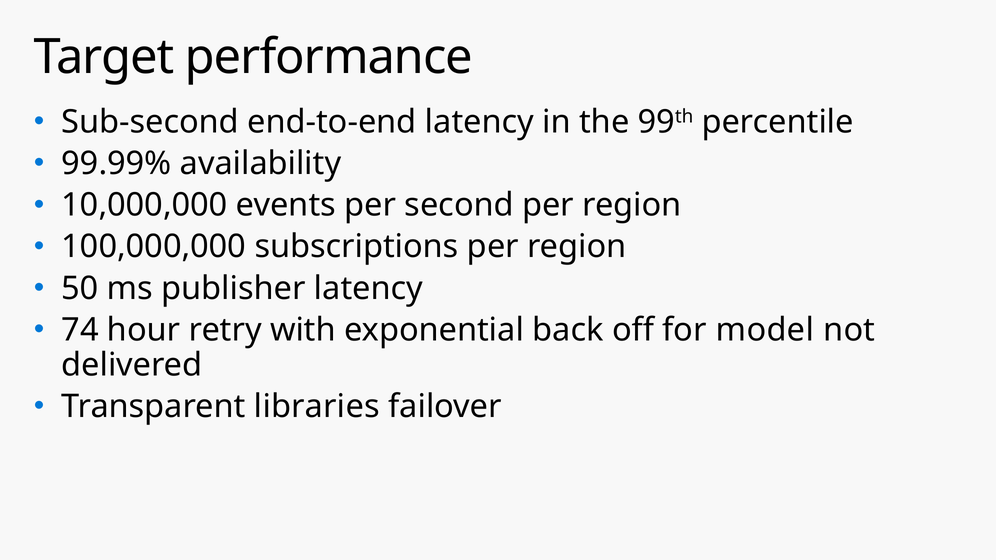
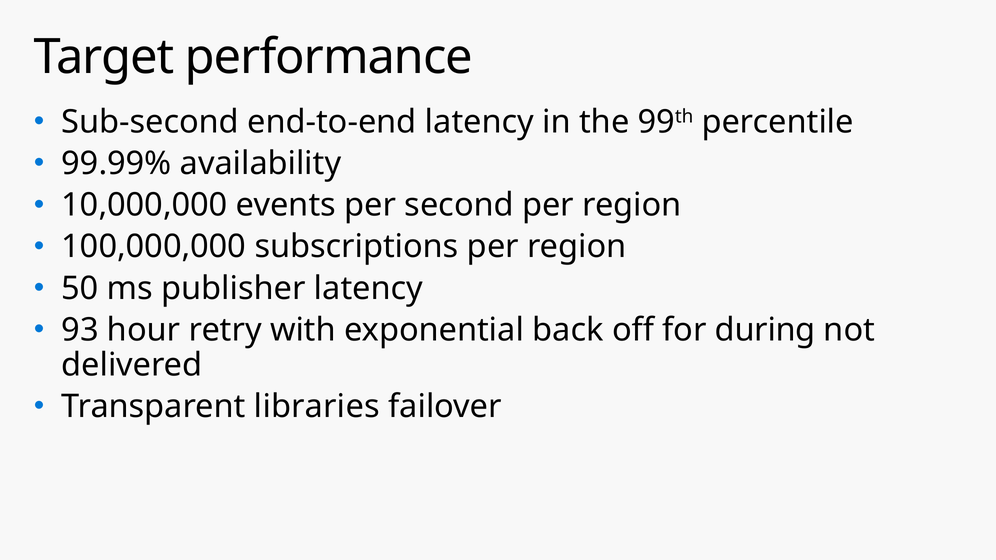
74: 74 -> 93 (80, 330)
model: model -> during (765, 330)
